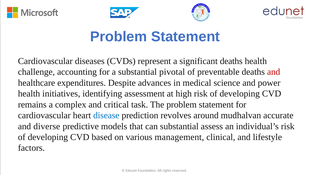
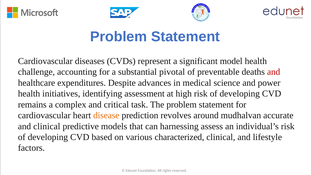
significant deaths: deaths -> model (231, 61)
disease colour: blue -> orange (106, 115)
and diverse: diverse -> clinical (47, 126)
can substantial: substantial -> harnessing (179, 126)
management: management -> characterized (179, 137)
